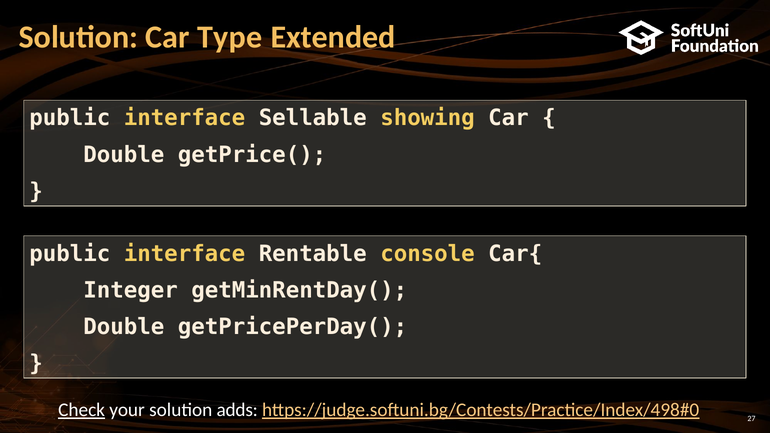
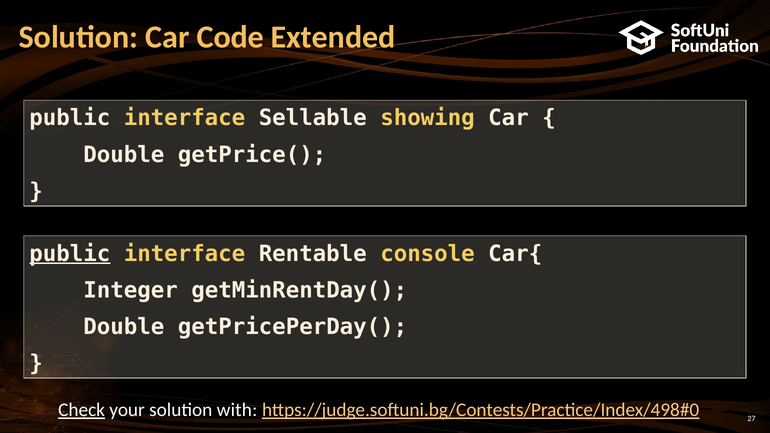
Type: Type -> Code (230, 37)
public underline: none -> present (70, 254)
adds: adds -> with (237, 410)
